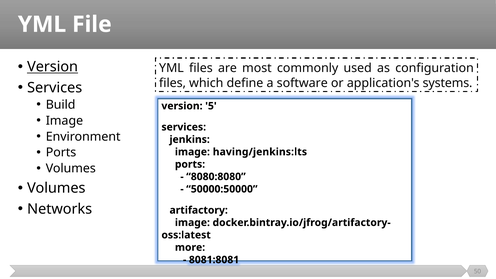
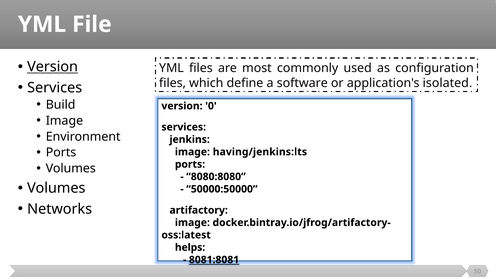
systems: systems -> isolated (447, 83)
5: 5 -> 0 (211, 106)
more: more -> helps (190, 247)
8081:8081 underline: none -> present (214, 260)
